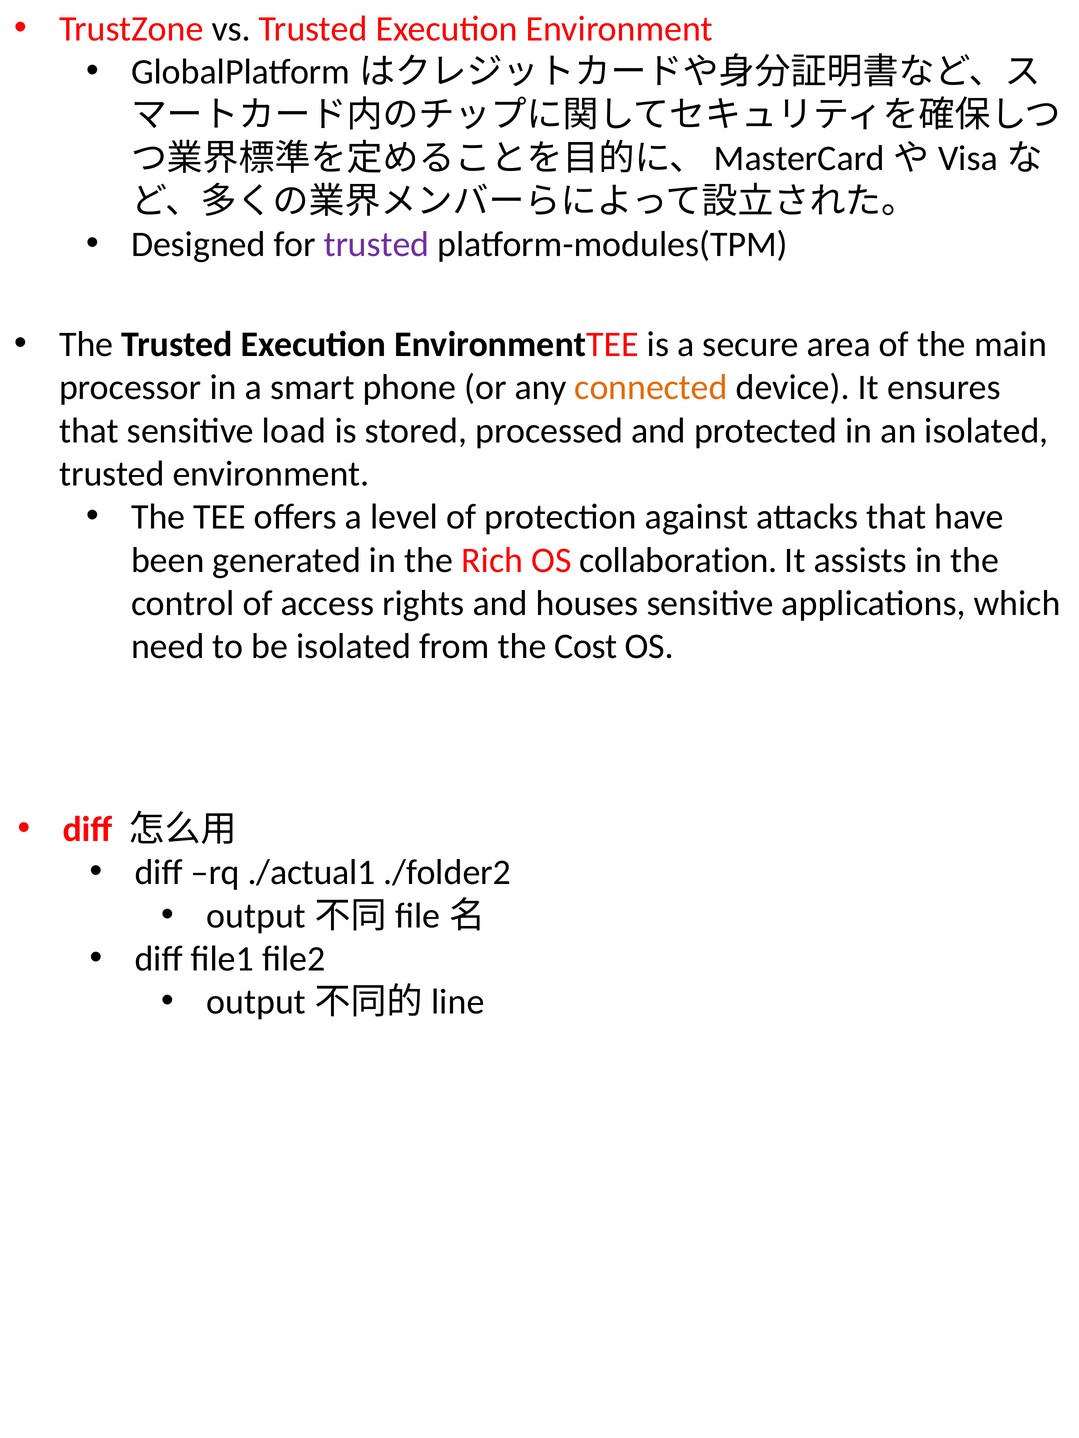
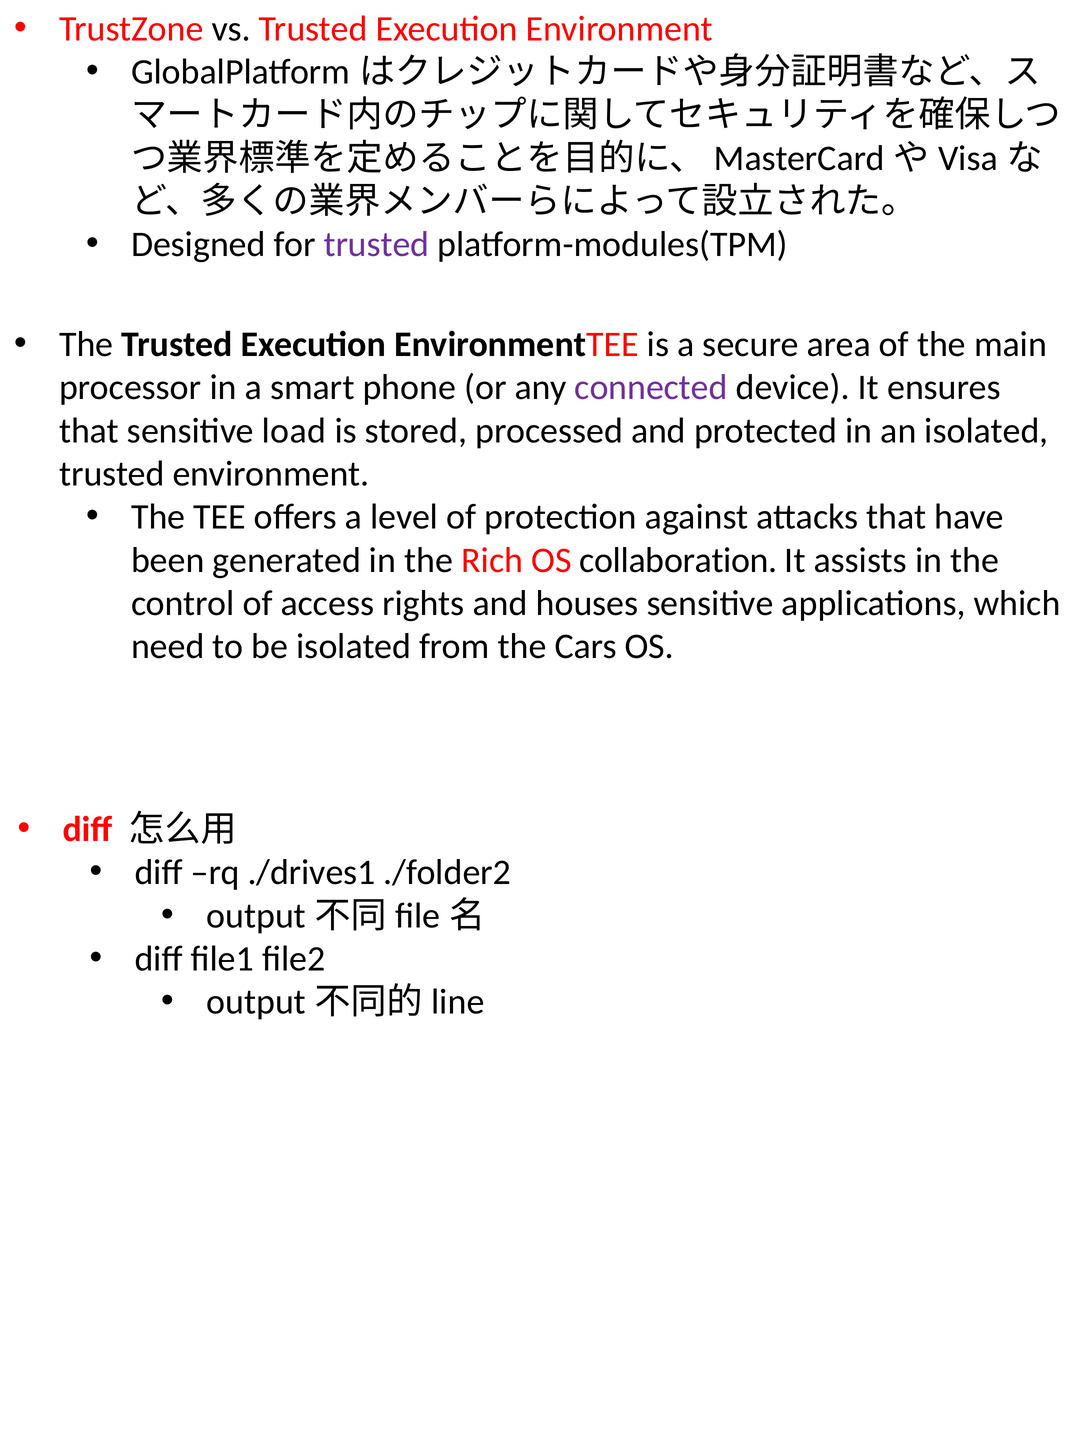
connected colour: orange -> purple (651, 388)
Cost: Cost -> Cars (586, 647)
./actual1: ./actual1 -> ./drives1 (312, 873)
